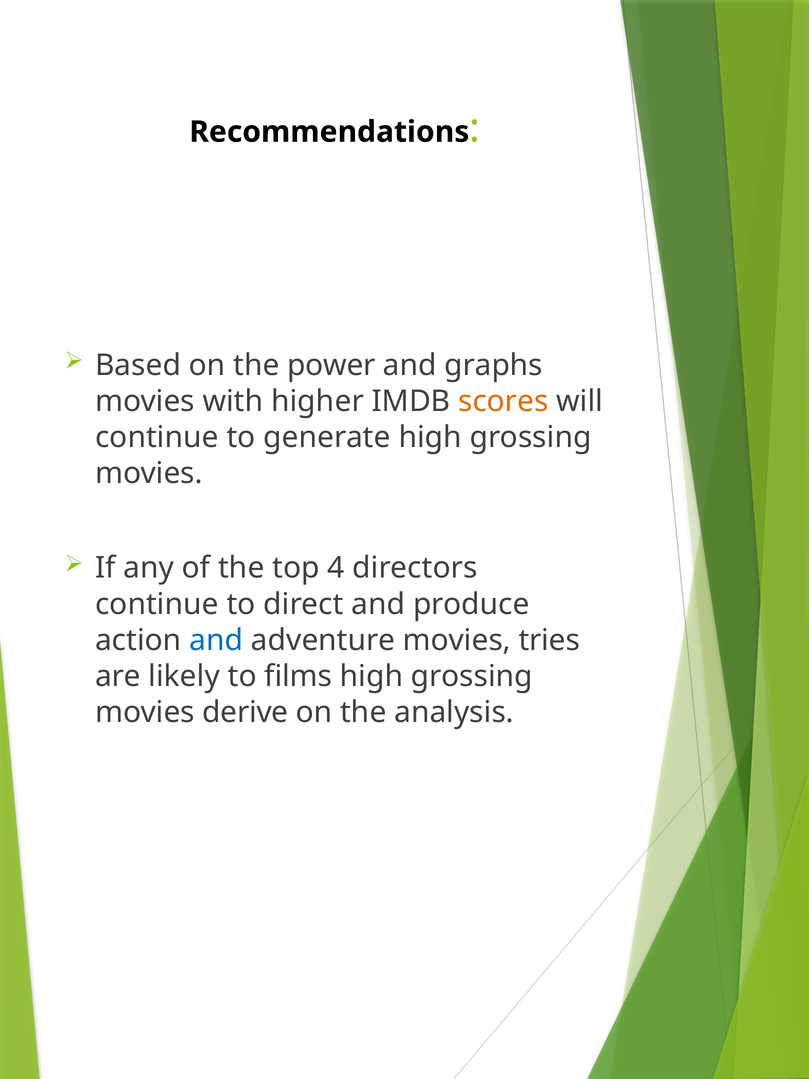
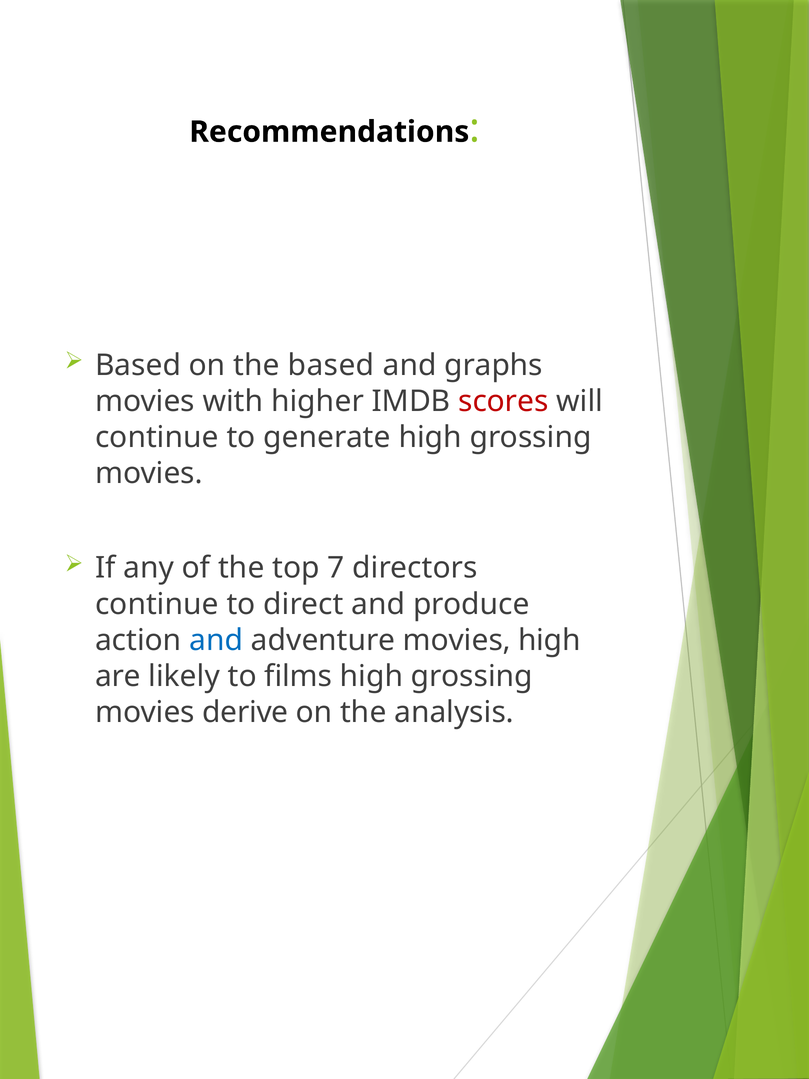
the power: power -> based (331, 365)
scores colour: orange -> red (503, 401)
4: 4 -> 7 (336, 568)
movies tries: tries -> high (549, 640)
